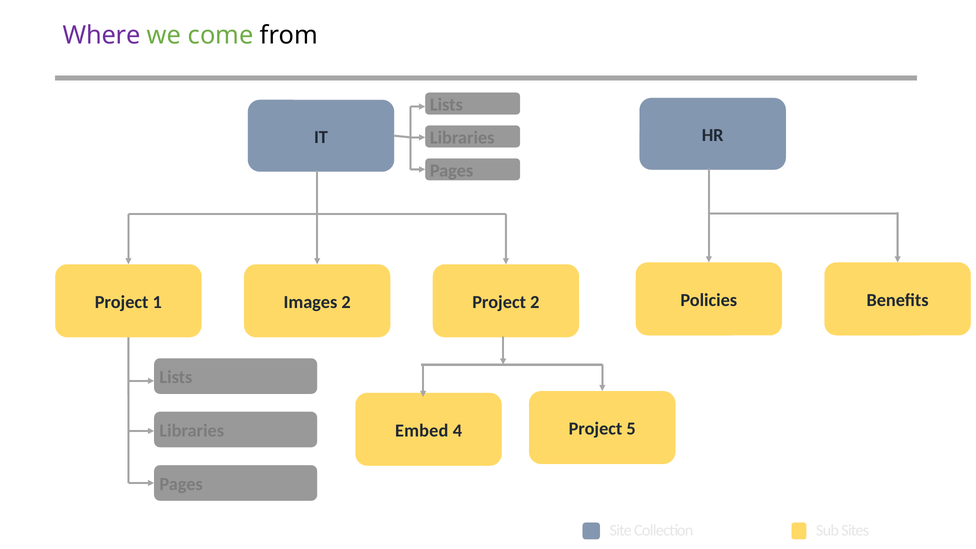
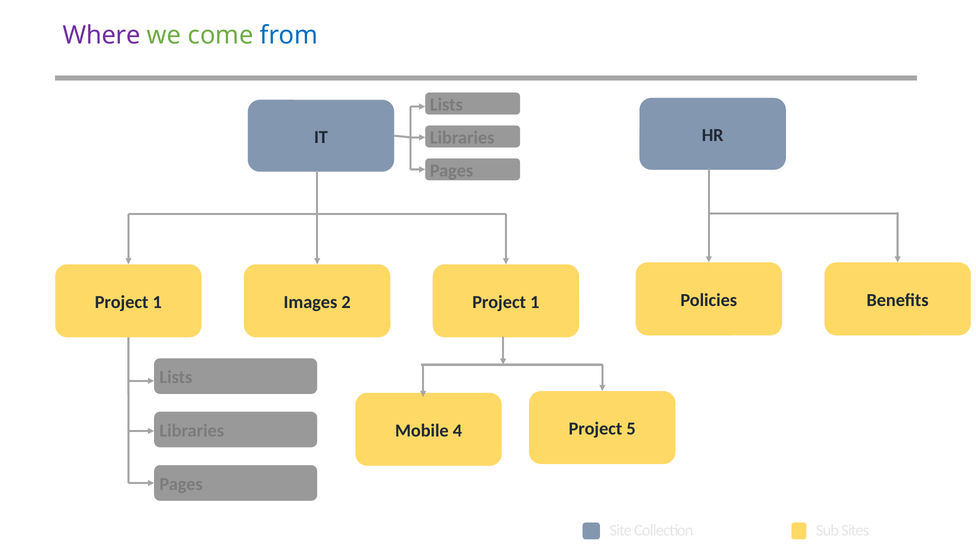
from colour: black -> blue (289, 36)
1 Project 2: 2 -> 1 (535, 302)
Embed: Embed -> Mobile (422, 431)
